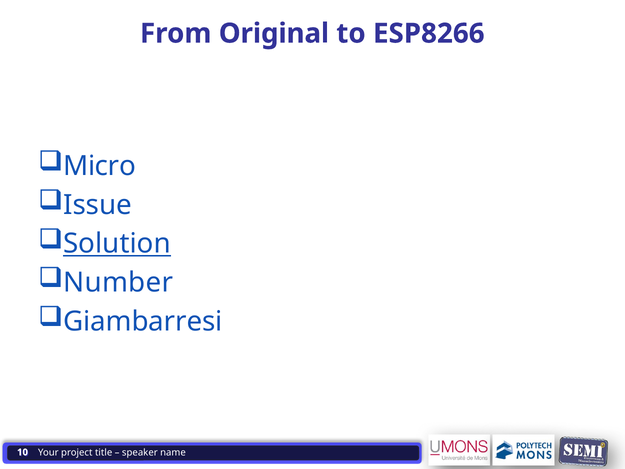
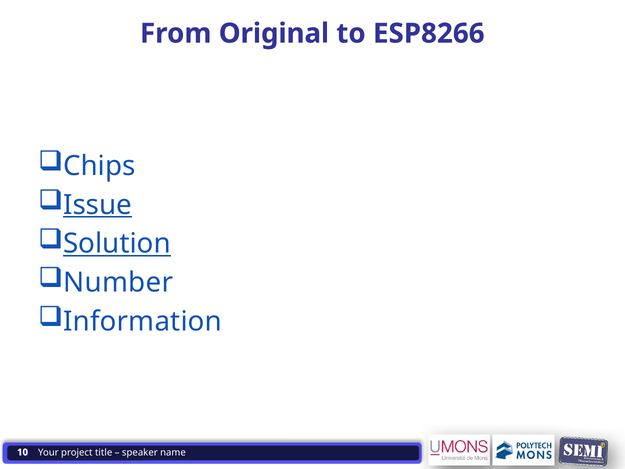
Micro: Micro -> Chips (99, 166)
Issue underline: none -> present (98, 205)
Giambarresi: Giambarresi -> Information (143, 321)
